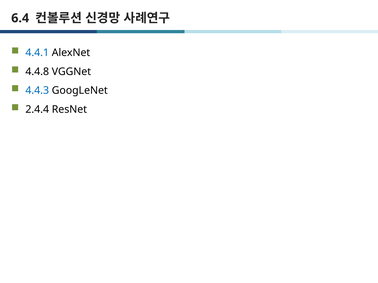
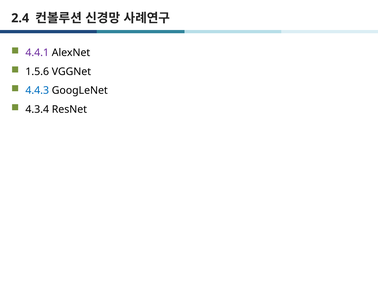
6.4: 6.4 -> 2.4 (20, 18)
4.4.1 colour: blue -> purple (37, 53)
4.4.8: 4.4.8 -> 1.5.6 (37, 72)
2.4.4: 2.4.4 -> 4.3.4 (37, 109)
